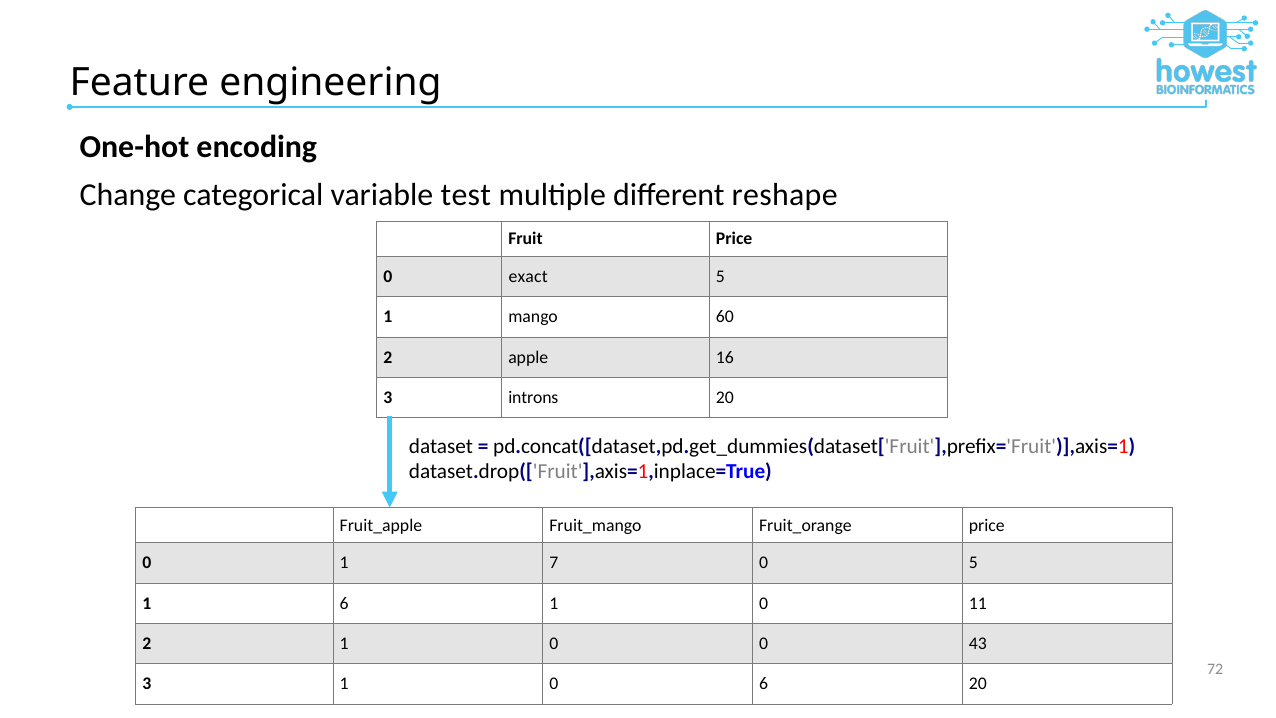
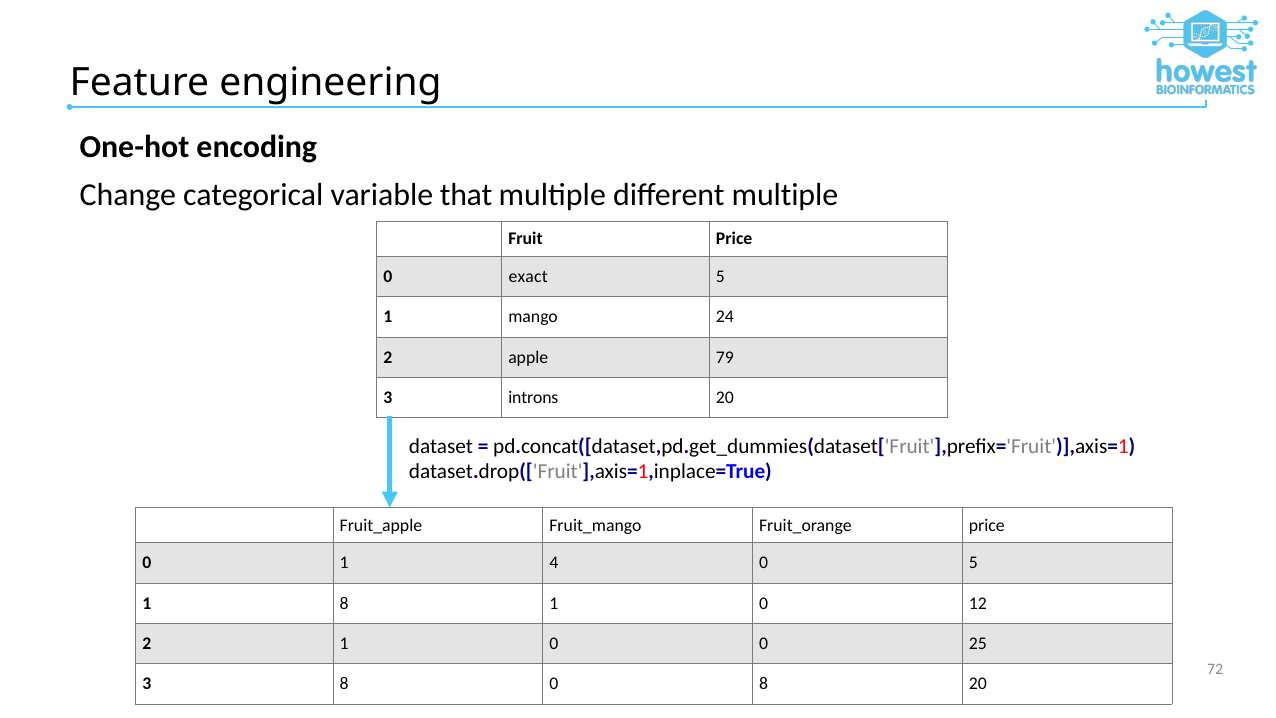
test: test -> that (466, 195)
different reshape: reshape -> multiple (785, 195)
60: 60 -> 24 (725, 317)
16: 16 -> 79 (725, 357)
7: 7 -> 4 (554, 563)
1 6: 6 -> 8 (344, 603)
11: 11 -> 12 (978, 603)
43: 43 -> 25 (978, 644)
3 1: 1 -> 8 (344, 684)
0 6: 6 -> 8 (764, 684)
